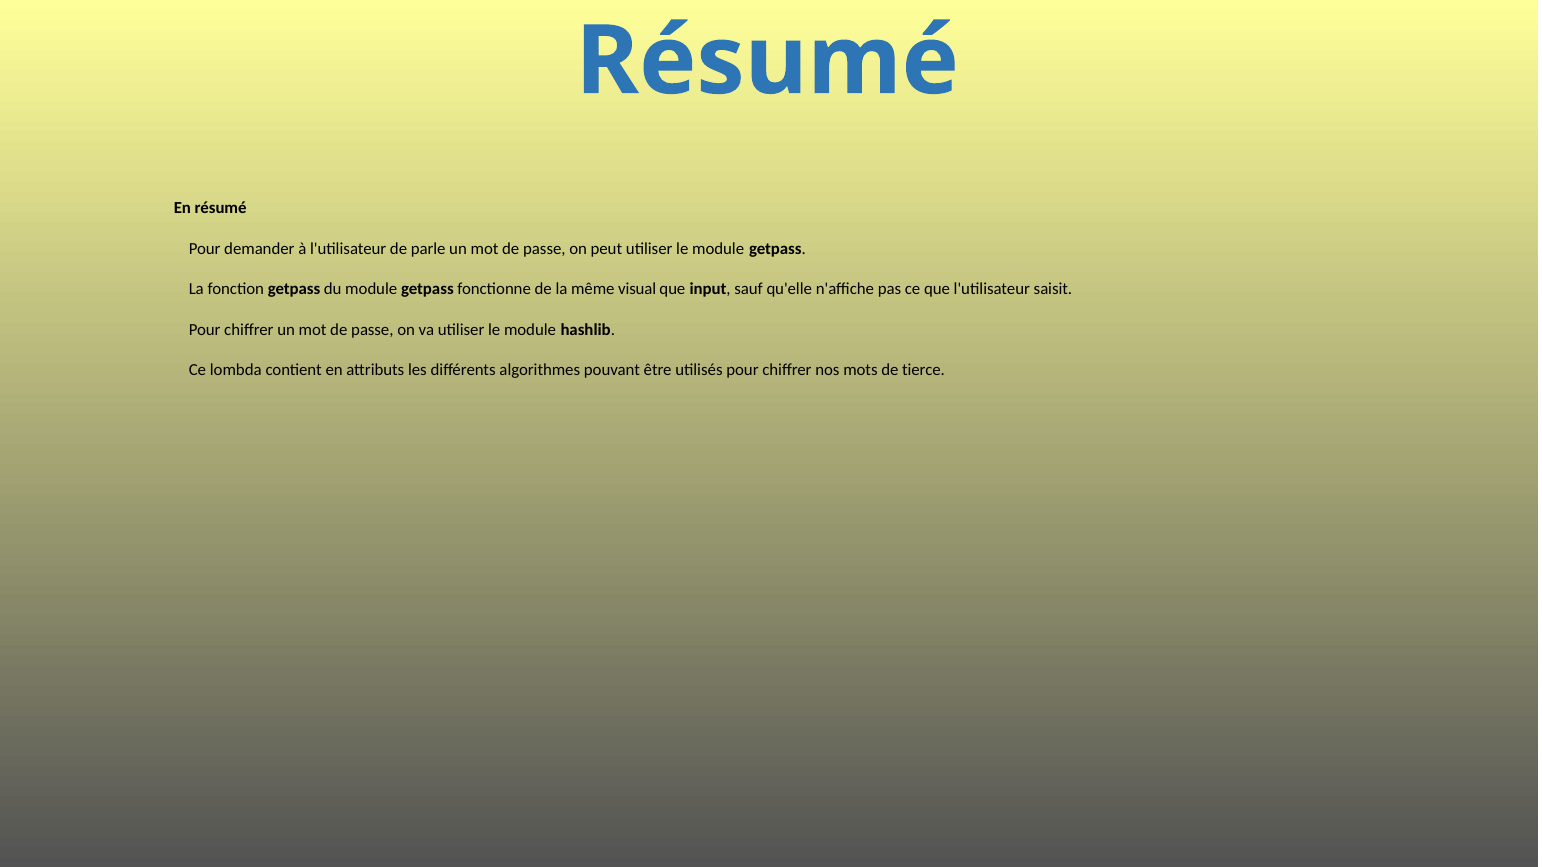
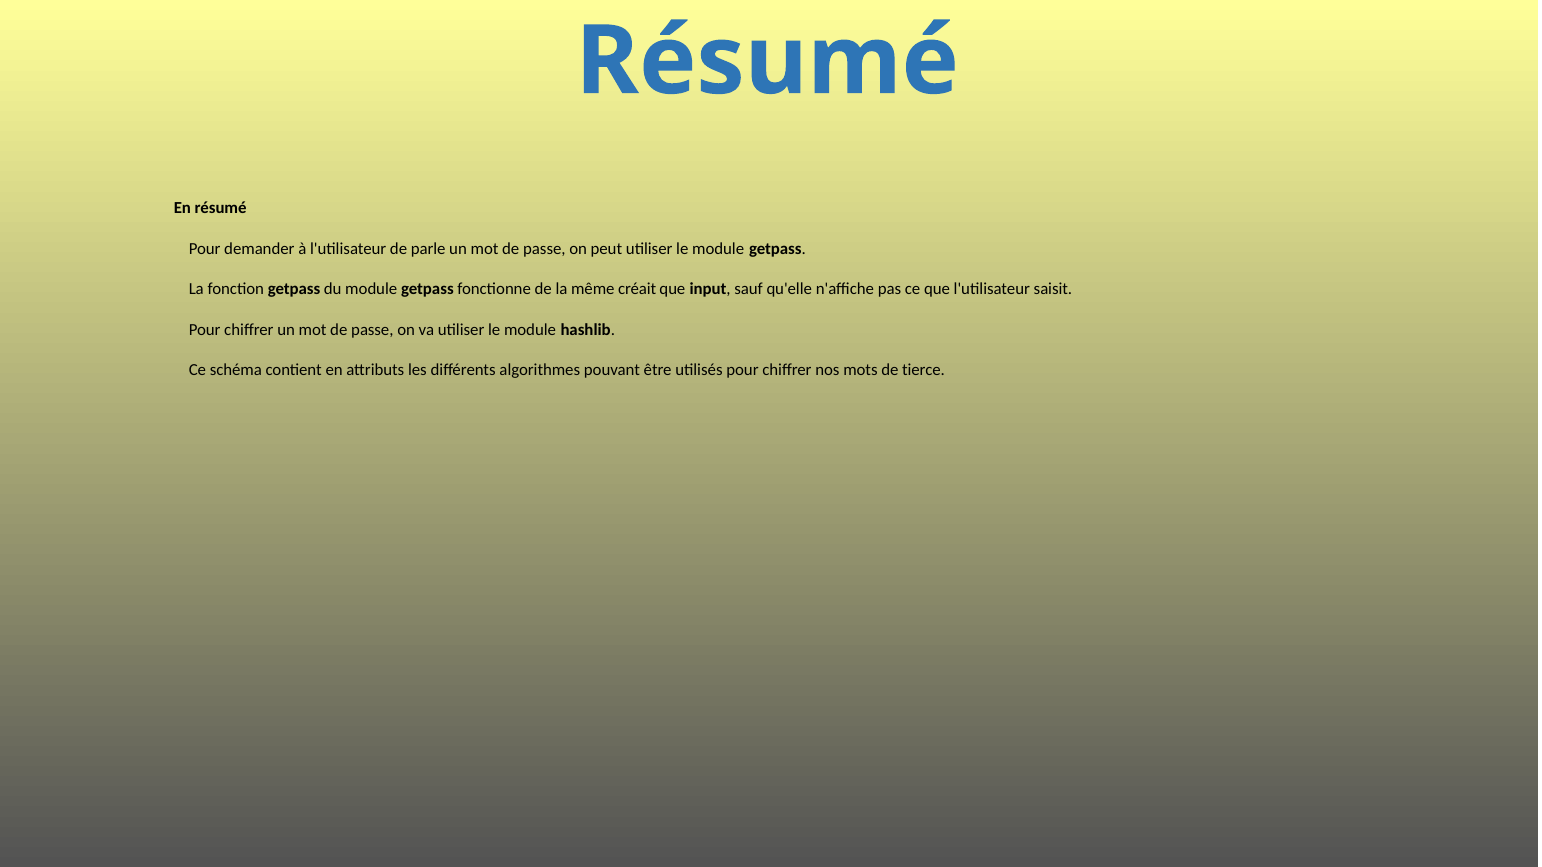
visual: visual -> créait (637, 289)
lombda: lombda -> schéma (236, 370)
